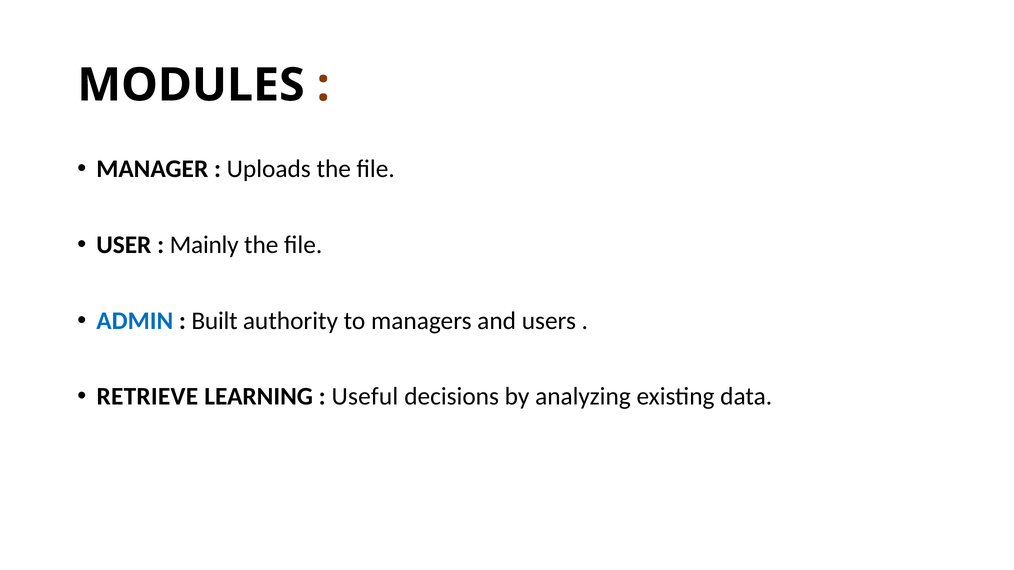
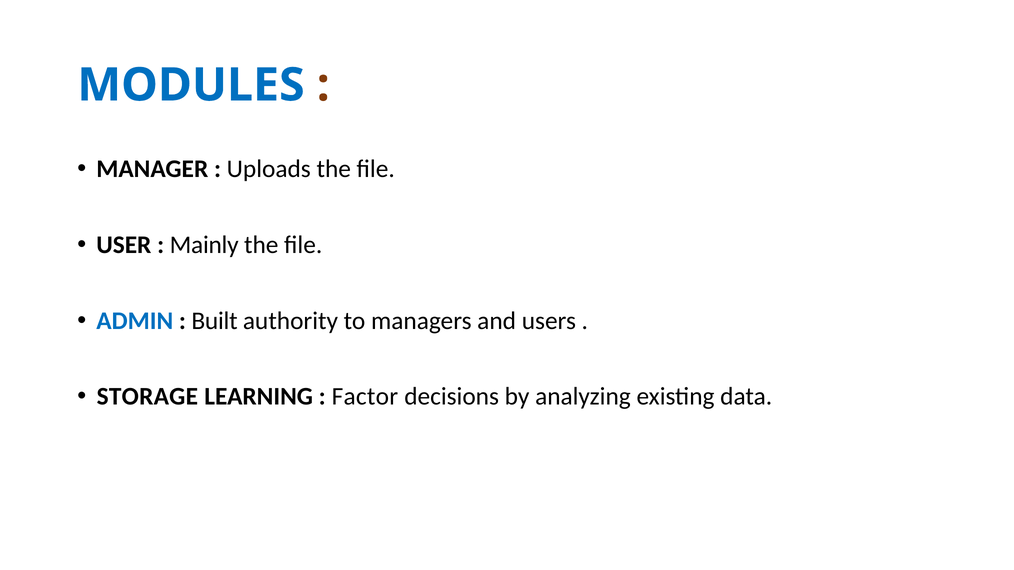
MODULES colour: black -> blue (191, 85)
RETRIEVE: RETRIEVE -> STORAGE (147, 397)
Useful: Useful -> Factor (365, 397)
